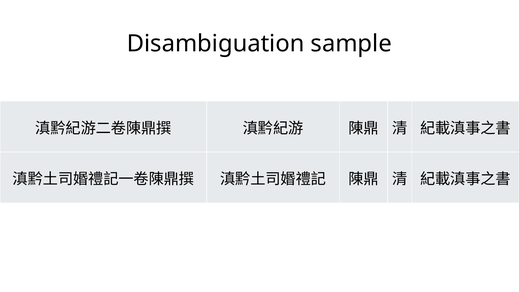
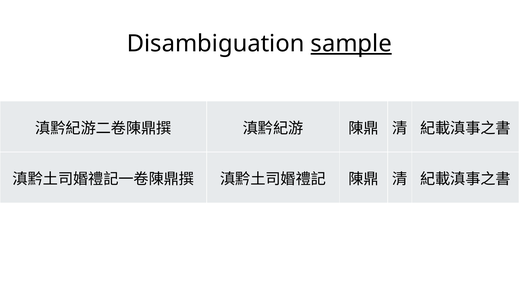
sample underline: none -> present (351, 44)
